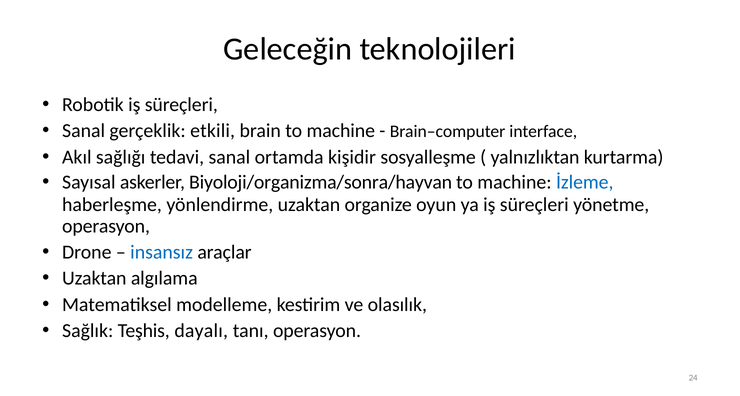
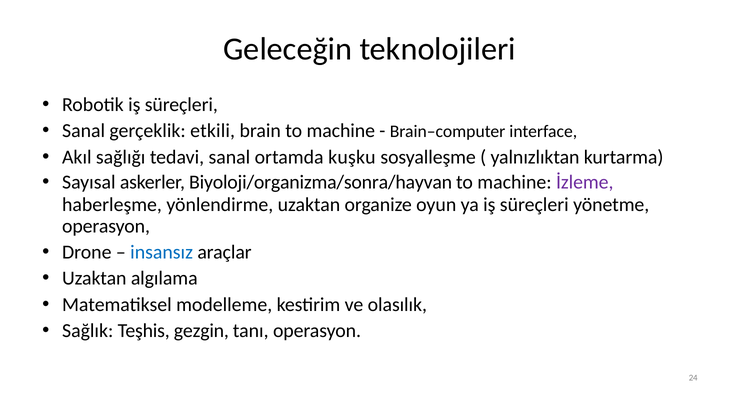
kişidir: kişidir -> kuşku (352, 157)
İzleme colour: blue -> purple (585, 182)
dayalı: dayalı -> gezgin (201, 331)
